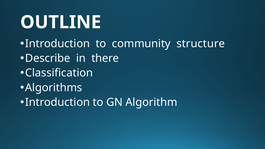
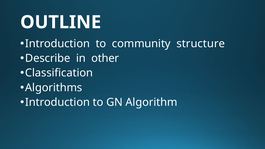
there: there -> other (105, 58)
